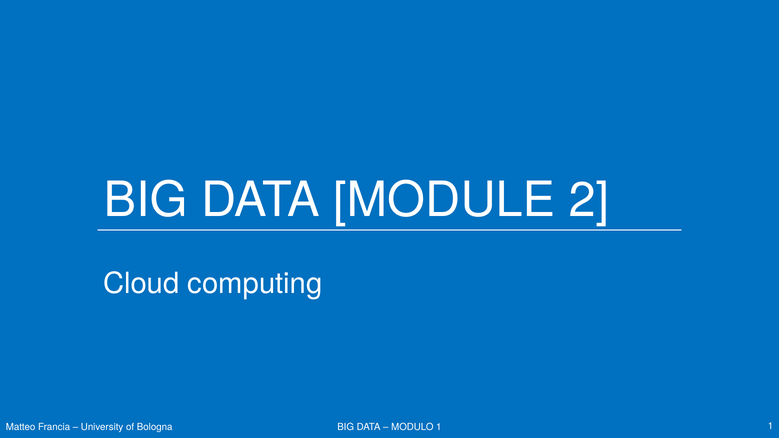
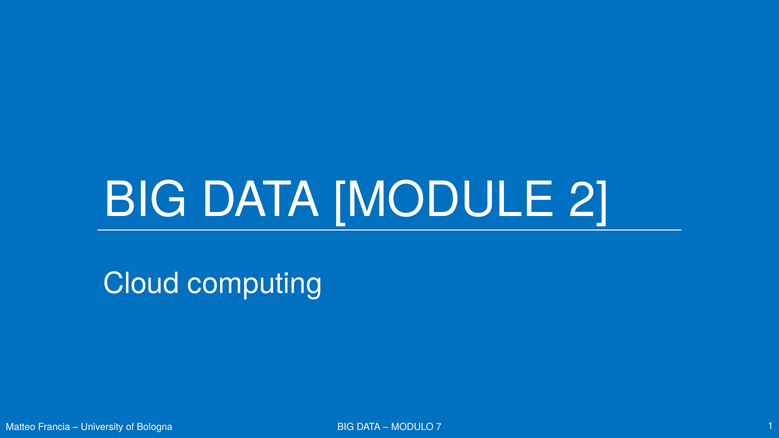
1: 1 -> 7 (439, 427)
